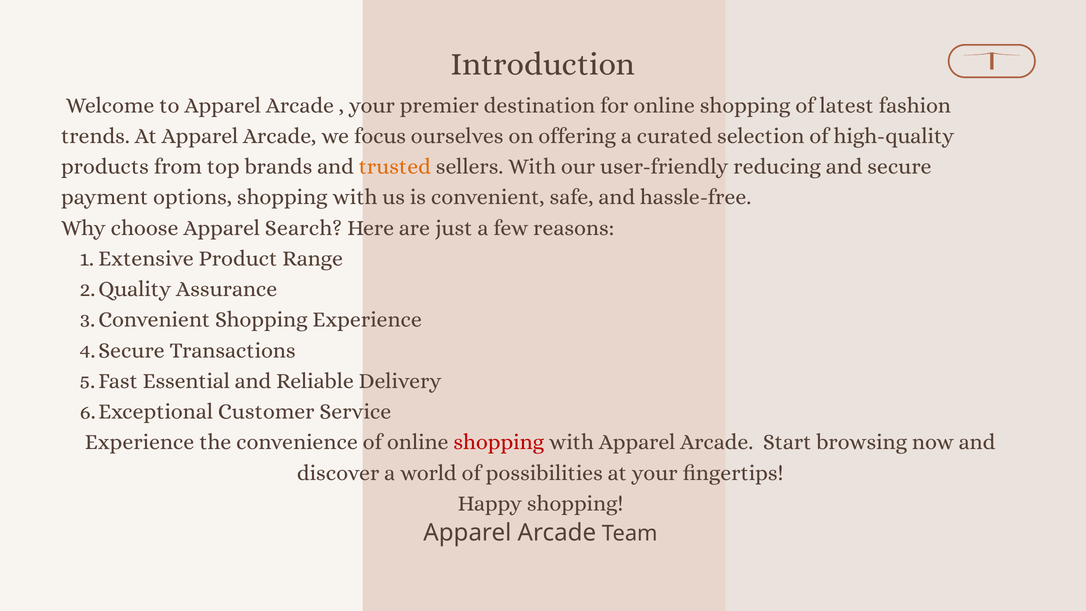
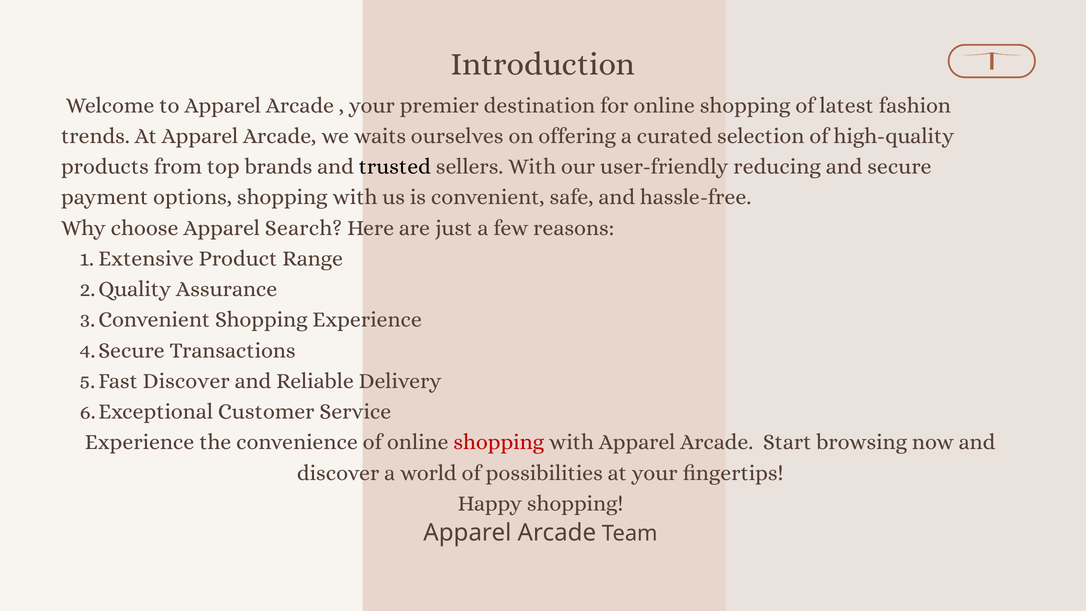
focus: focus -> waits (380, 136)
trusted colour: orange -> black (395, 167)
Essential: Essential -> Discover (186, 381)
